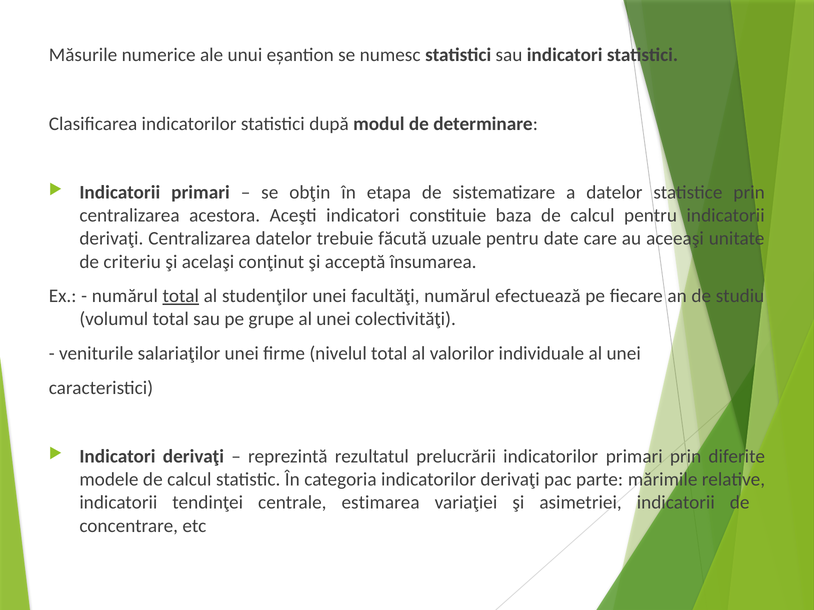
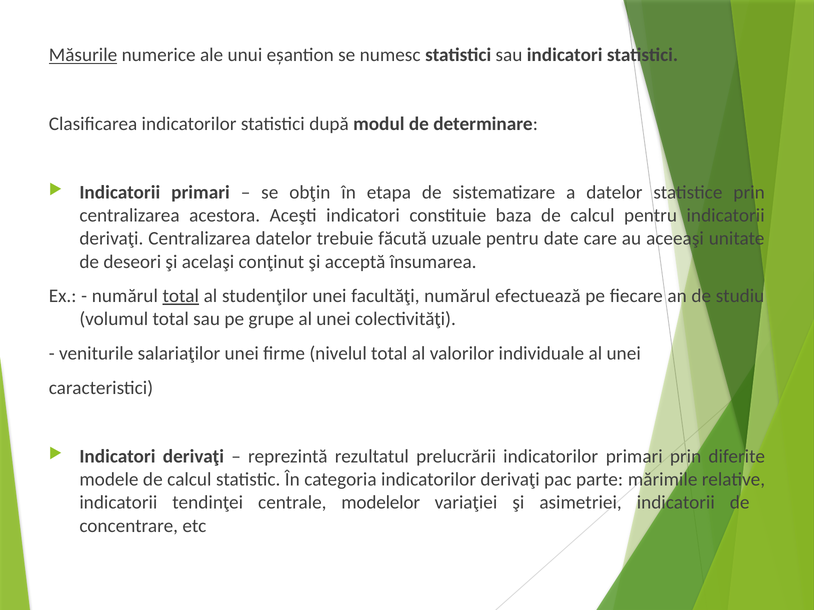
Măsurile underline: none -> present (83, 55)
criteriu: criteriu -> deseori (132, 262)
estimarea: estimarea -> modelelor (381, 503)
